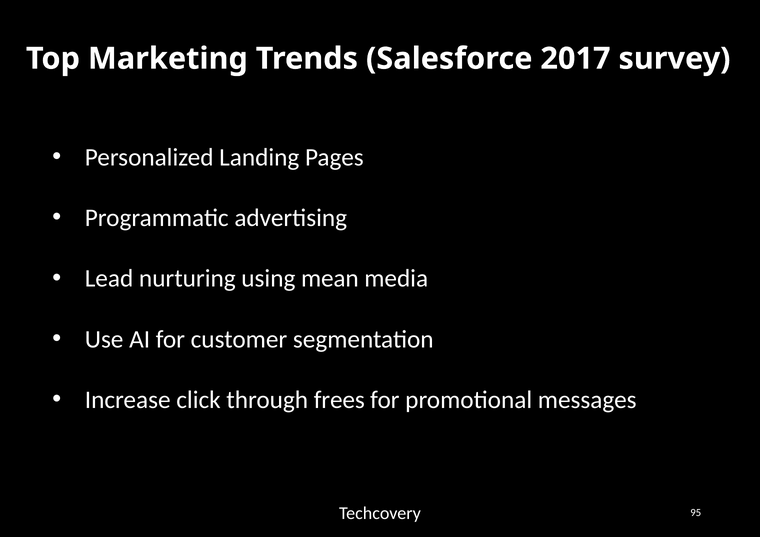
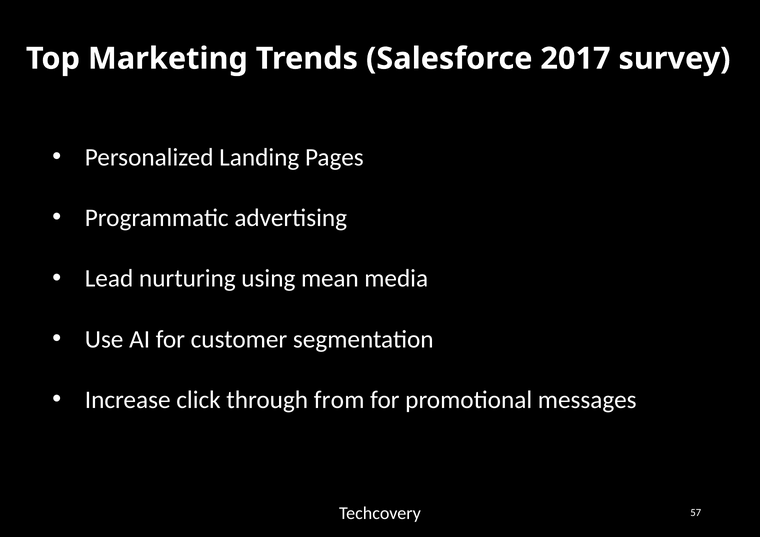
frees: frees -> from (339, 400)
95: 95 -> 57 (696, 513)
